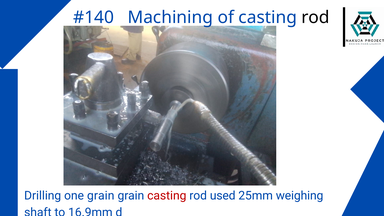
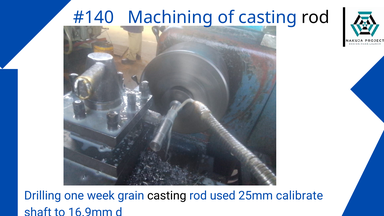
one grain: grain -> week (101, 196)
casting colour: red -> black (167, 196)
weighing: weighing -> calibrate (299, 196)
